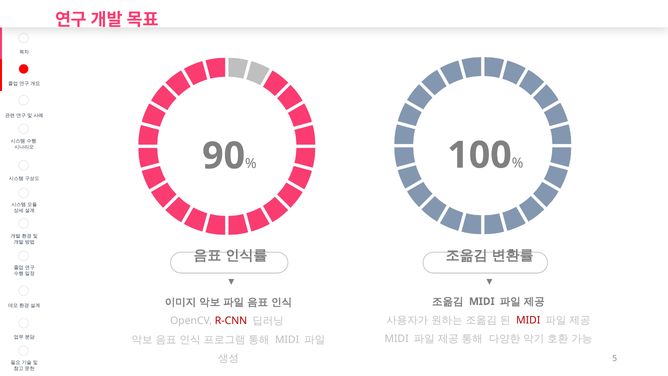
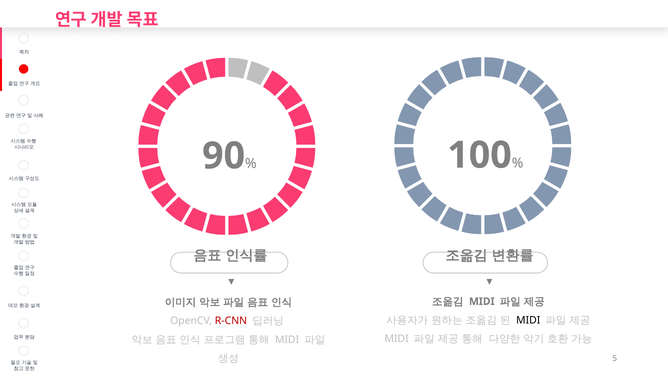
MIDI colour: red -> black (528, 320)
